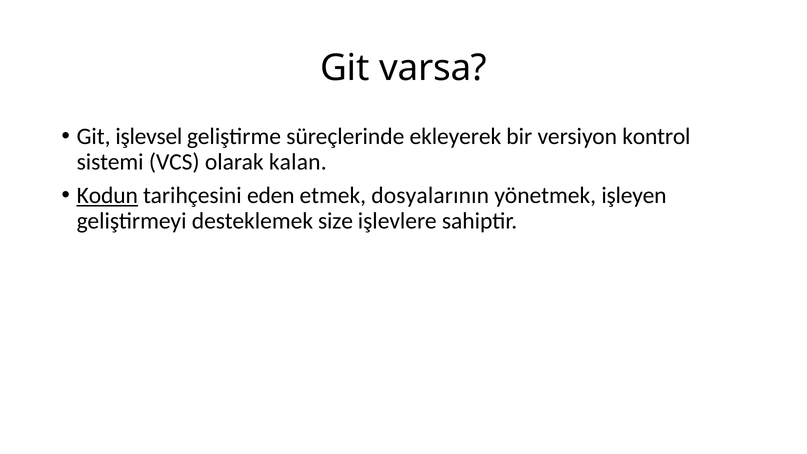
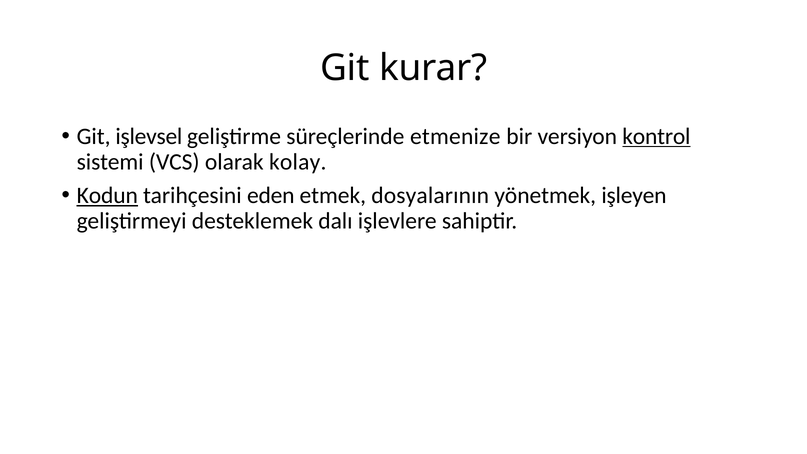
varsa: varsa -> kurar (433, 68)
ekleyerek: ekleyerek -> etmenize (455, 136)
kontrol underline: none -> present (656, 136)
kalan: kalan -> kolay (298, 162)
size: size -> dalı (335, 221)
